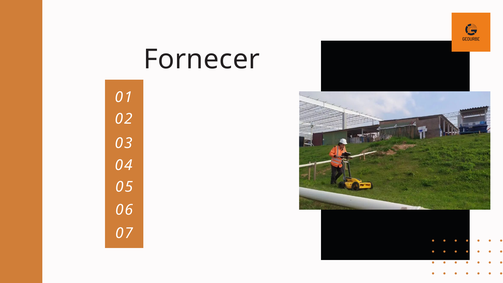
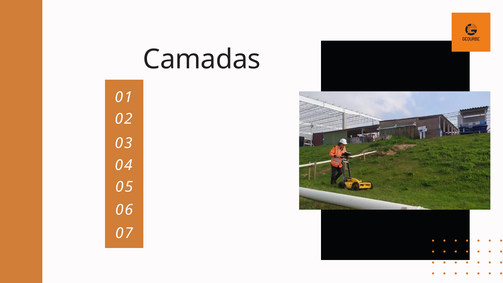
Fornecer: Fornecer -> Camadas (202, 60)
